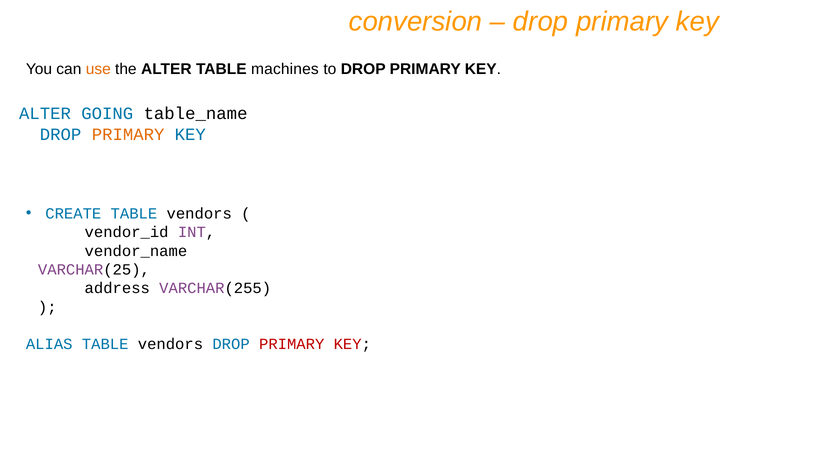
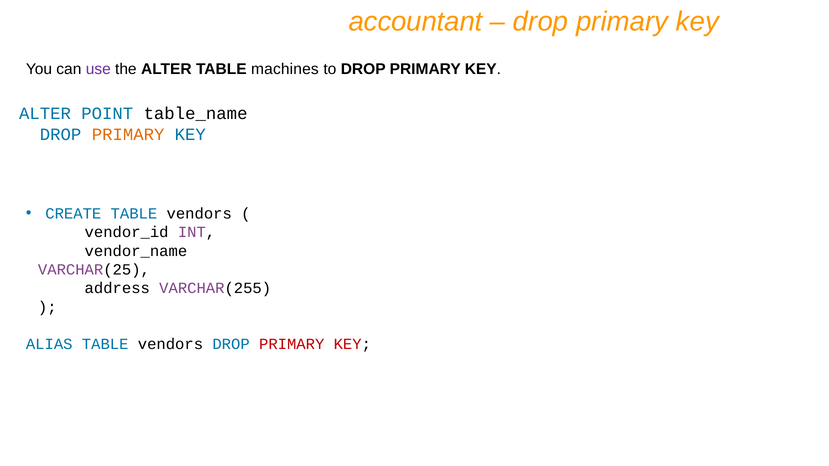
conversion: conversion -> accountant (416, 22)
use colour: orange -> purple (98, 69)
GOING: GOING -> POINT (107, 114)
